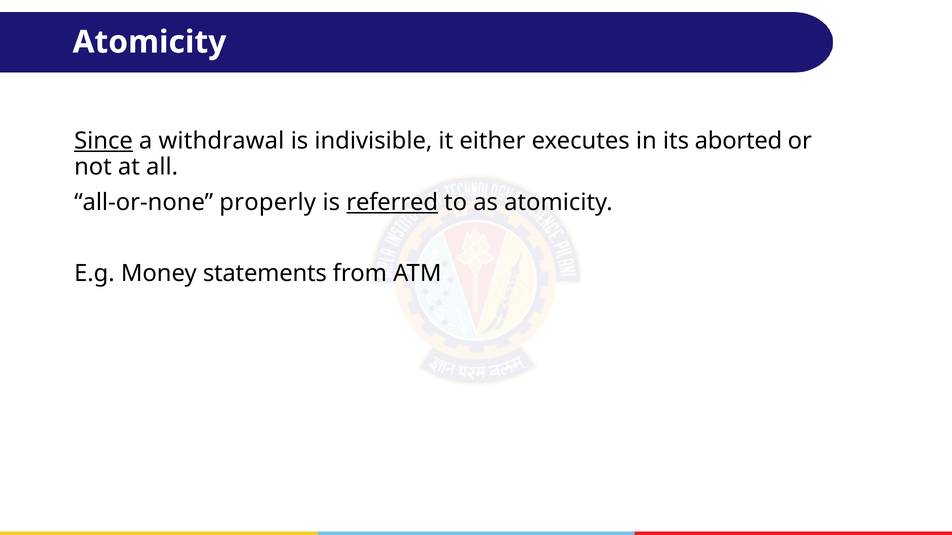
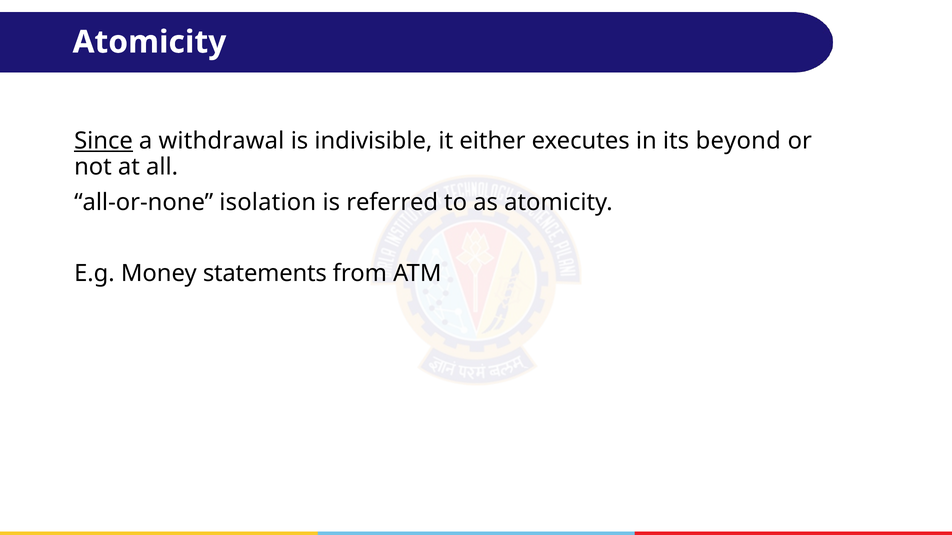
aborted: aborted -> beyond (738, 141)
properly: properly -> isolation (268, 203)
referred underline: present -> none (392, 203)
